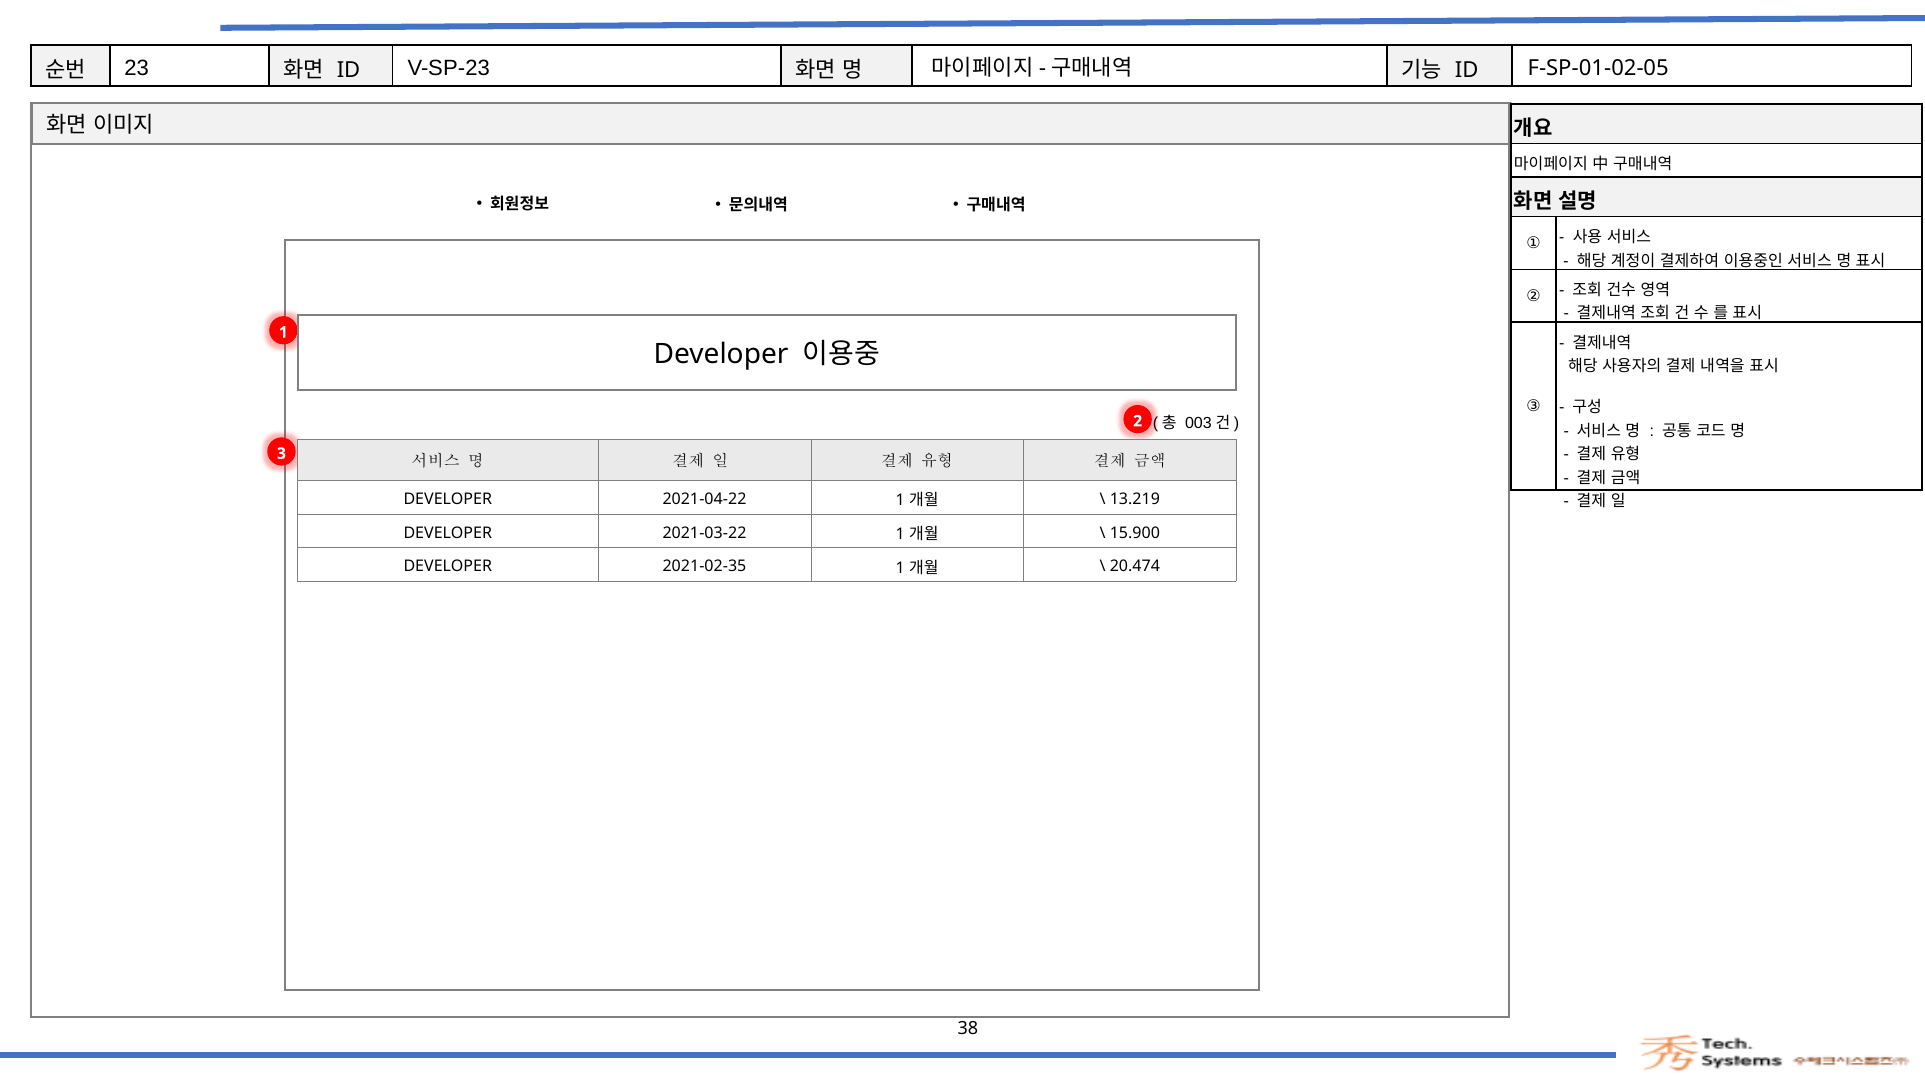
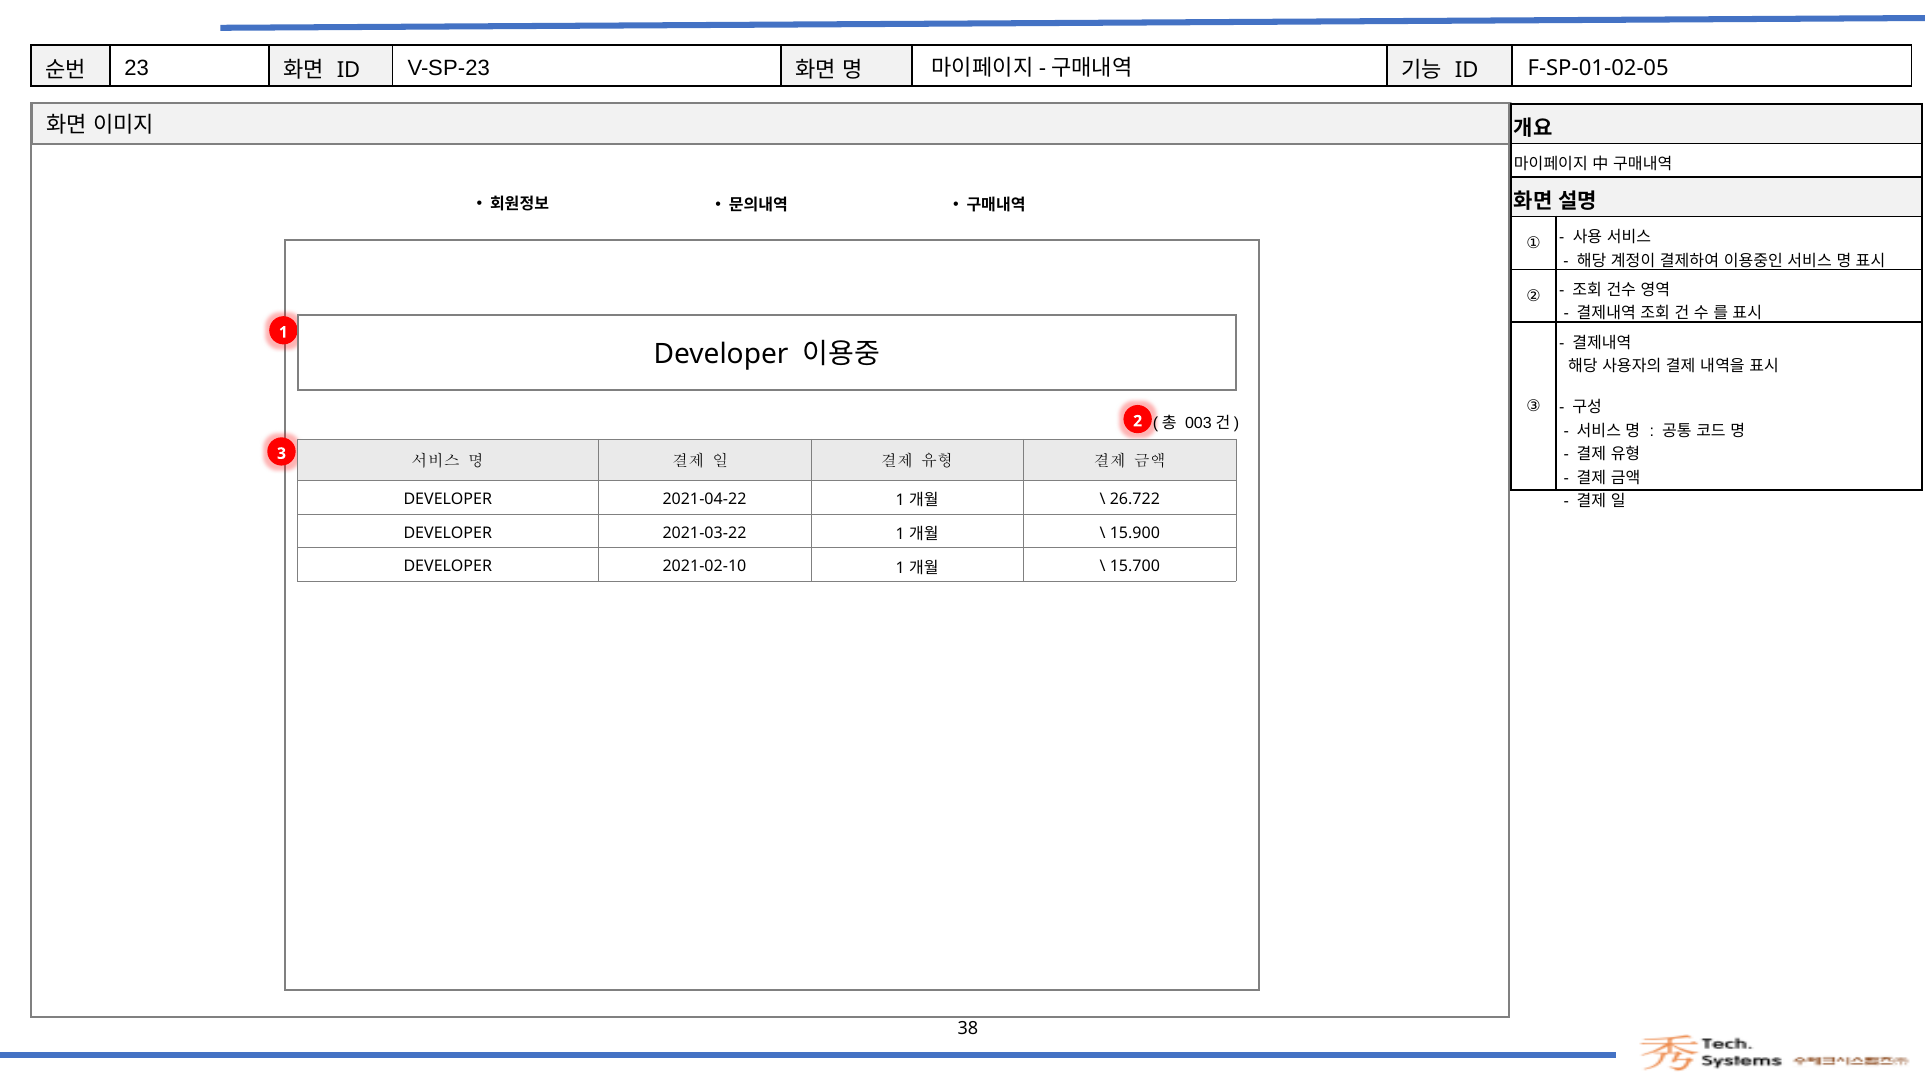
13.219: 13.219 -> 26.722 (1135, 499)
2021-02-35: 2021-02-35 -> 2021-02-10 (704, 567)
20.474: 20.474 -> 15.700 (1135, 567)
